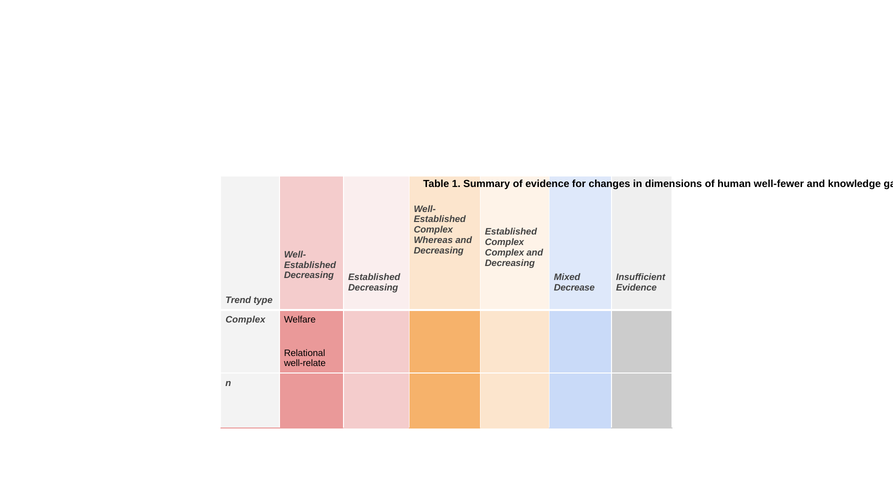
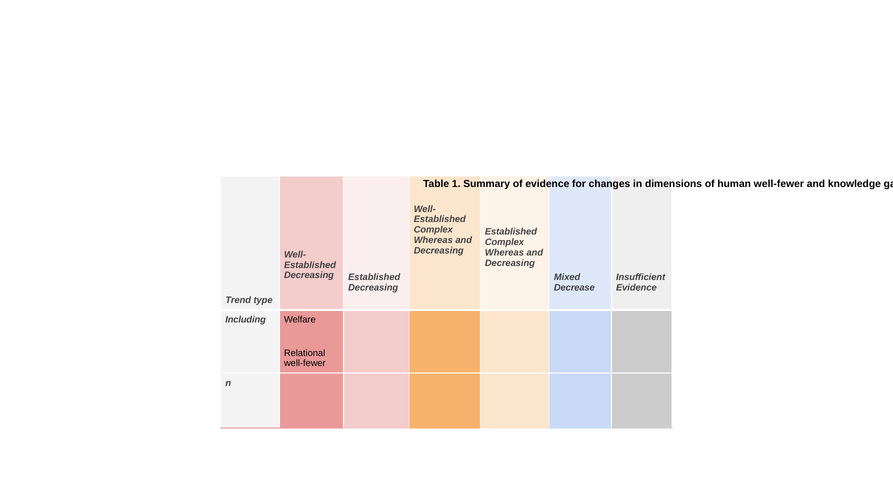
Complex: Complex -> Whereas (504, 253)
Complex: Complex -> Including (246, 320)
well-relate: well-relate -> well-fewer (305, 364)
